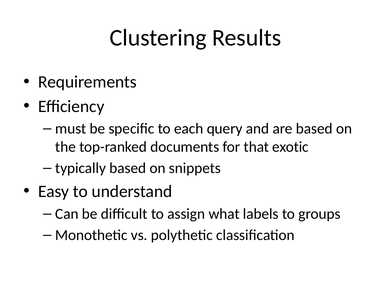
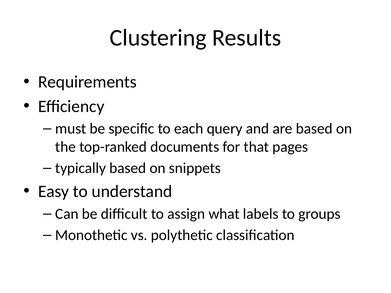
exotic: exotic -> pages (290, 147)
